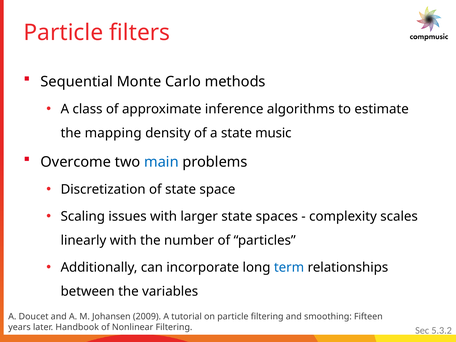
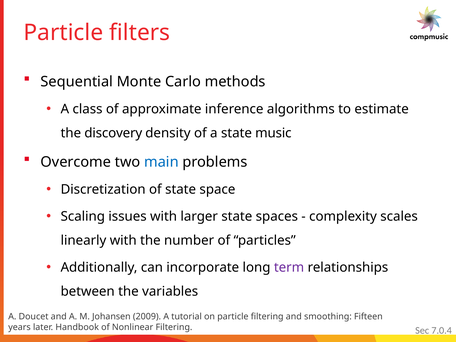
mapping: mapping -> discovery (113, 133)
term colour: blue -> purple (289, 267)
5.3.2: 5.3.2 -> 7.0.4 (442, 330)
